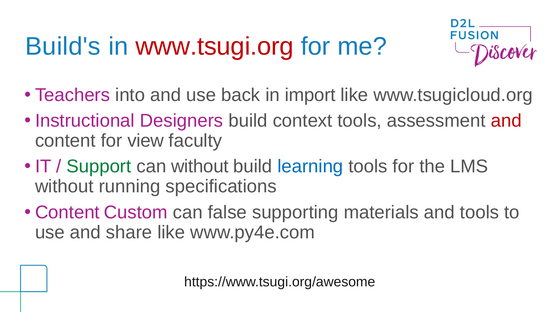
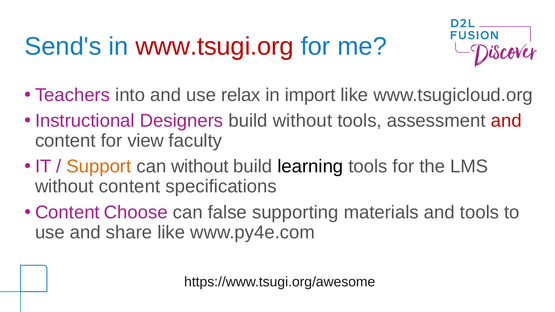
Build's: Build's -> Send's (63, 47)
back: back -> relax (241, 95)
build context: context -> without (302, 121)
Support colour: green -> orange (99, 167)
learning colour: blue -> black (310, 167)
without running: running -> content (130, 187)
Custom: Custom -> Choose (136, 212)
